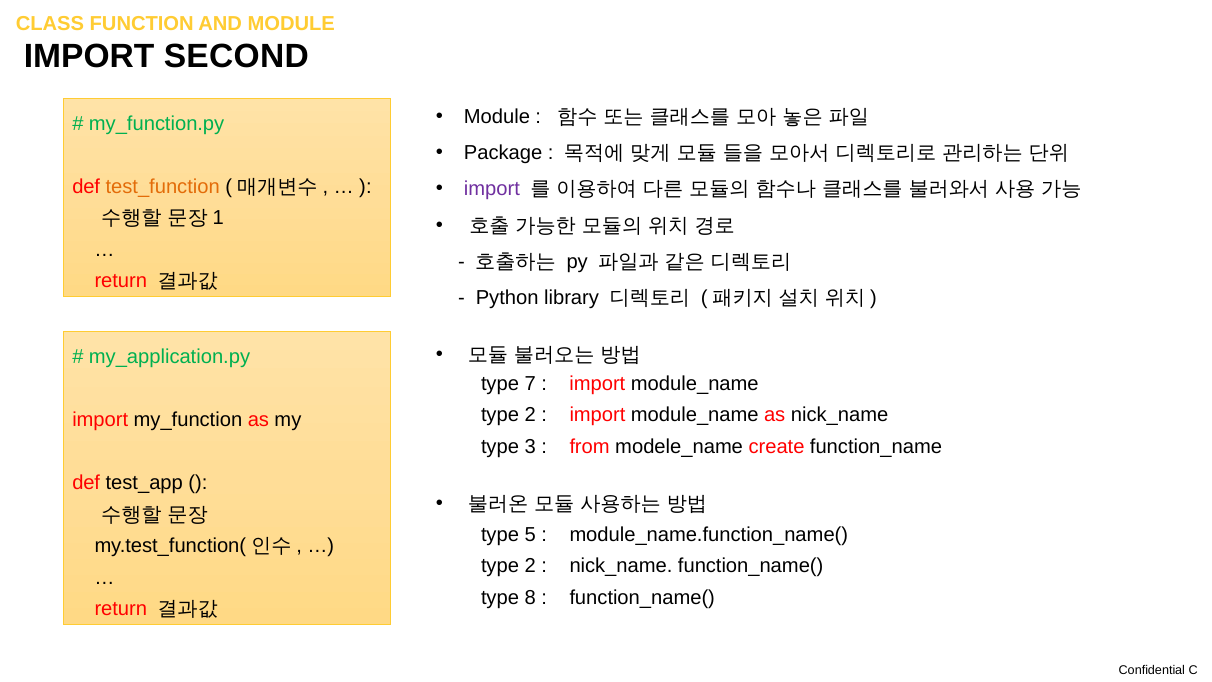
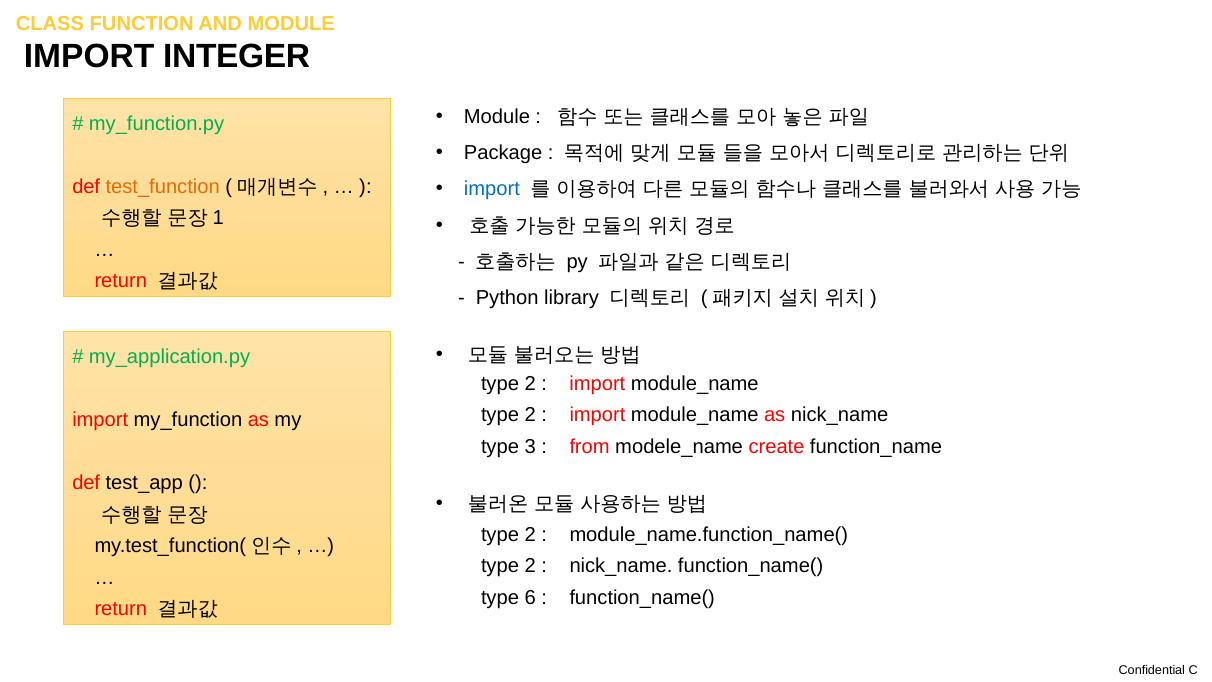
SECOND: SECOND -> INTEGER (237, 56)
import colour: purple -> blue (492, 189)
7: 7 -> 2 (530, 383)
5: 5 -> 2 (530, 534)
8: 8 -> 6 (530, 597)
